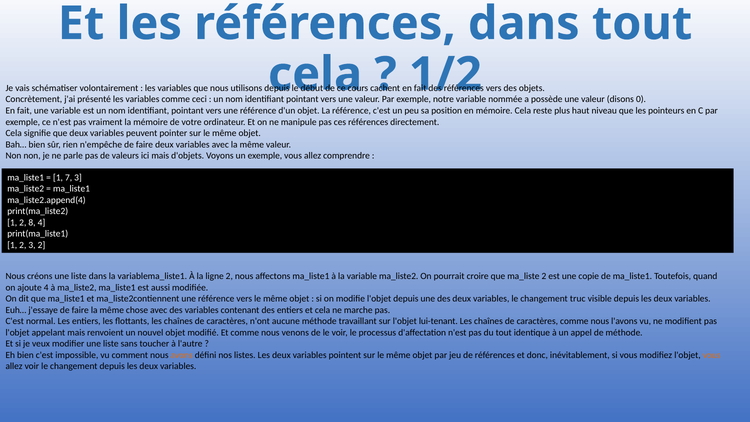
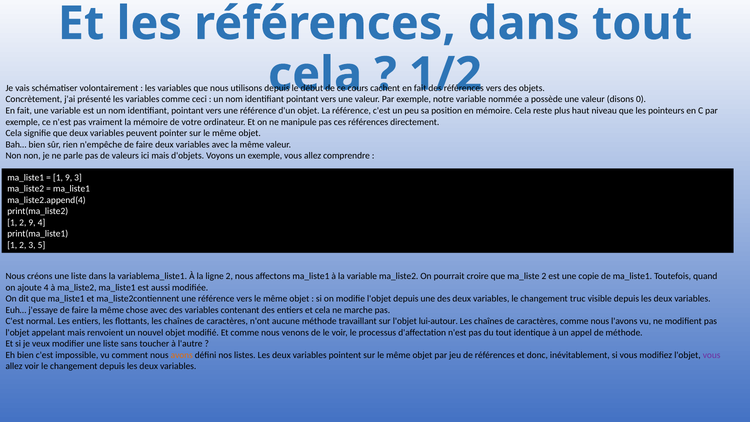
1 7: 7 -> 9 (69, 177)
2 8: 8 -> 9 (32, 222)
3 2: 2 -> 5 (41, 245)
lui-tenant: lui-tenant -> lui-autour (438, 321)
vous colour: orange -> purple (712, 355)
